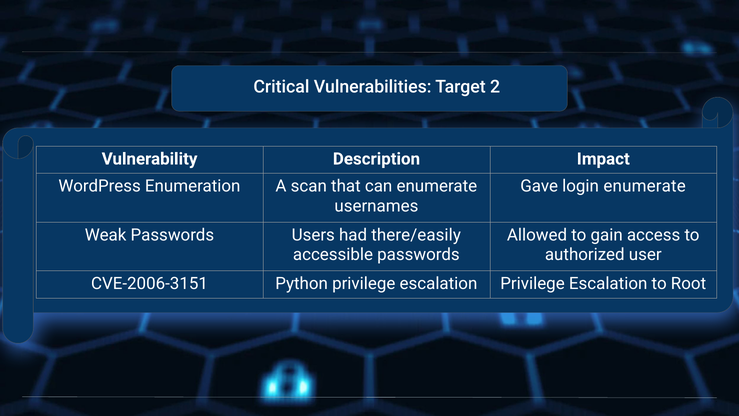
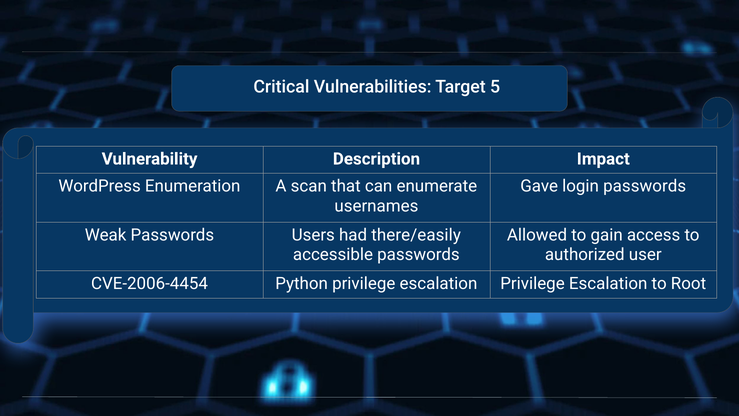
2: 2 -> 5 (495, 87)
login enumerate: enumerate -> passwords (645, 186)
CVE-2006-3151: CVE-2006-3151 -> CVE-2006-4454 (149, 284)
